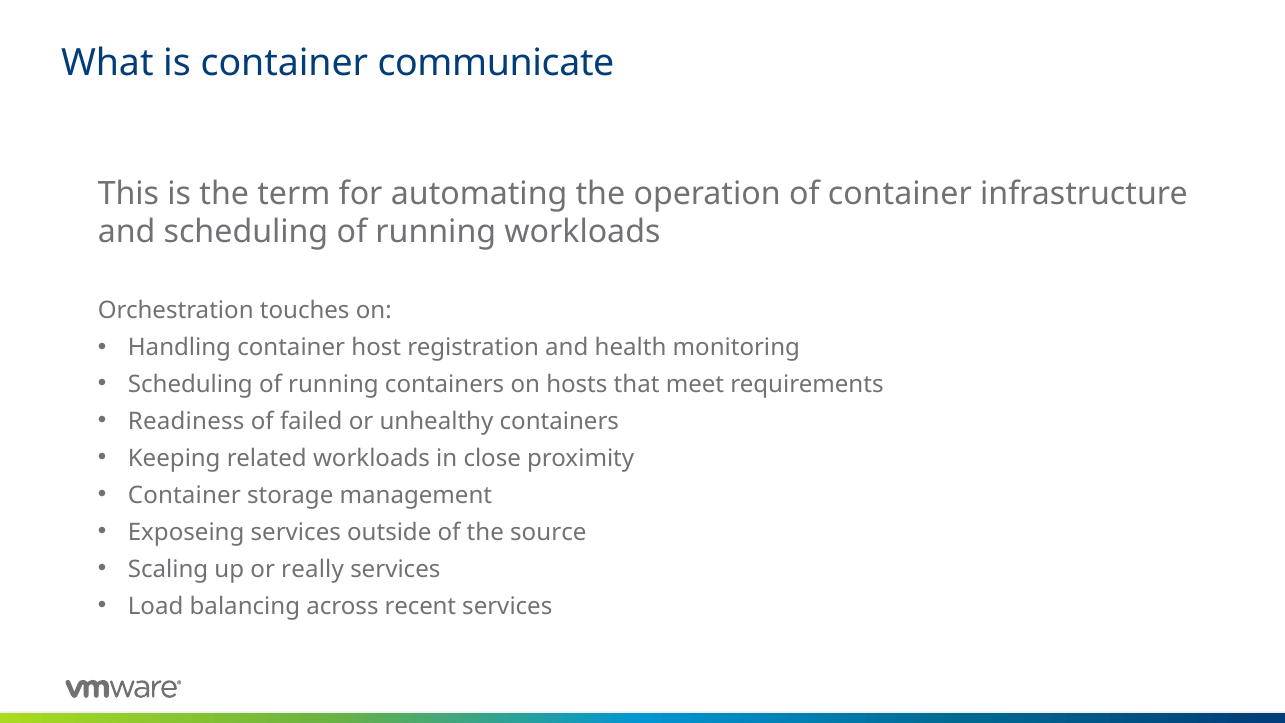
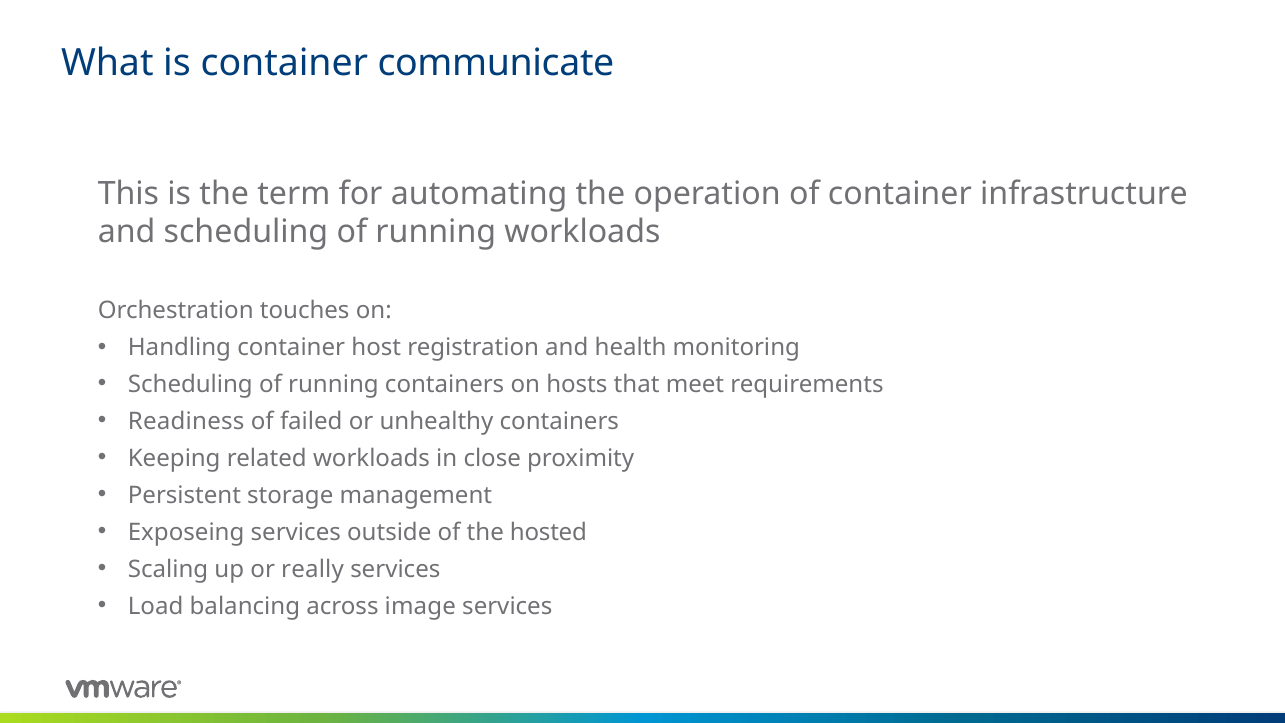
Container: Container -> Persistent (184, 495)
source: source -> hosted (548, 532)
recent: recent -> image (420, 606)
